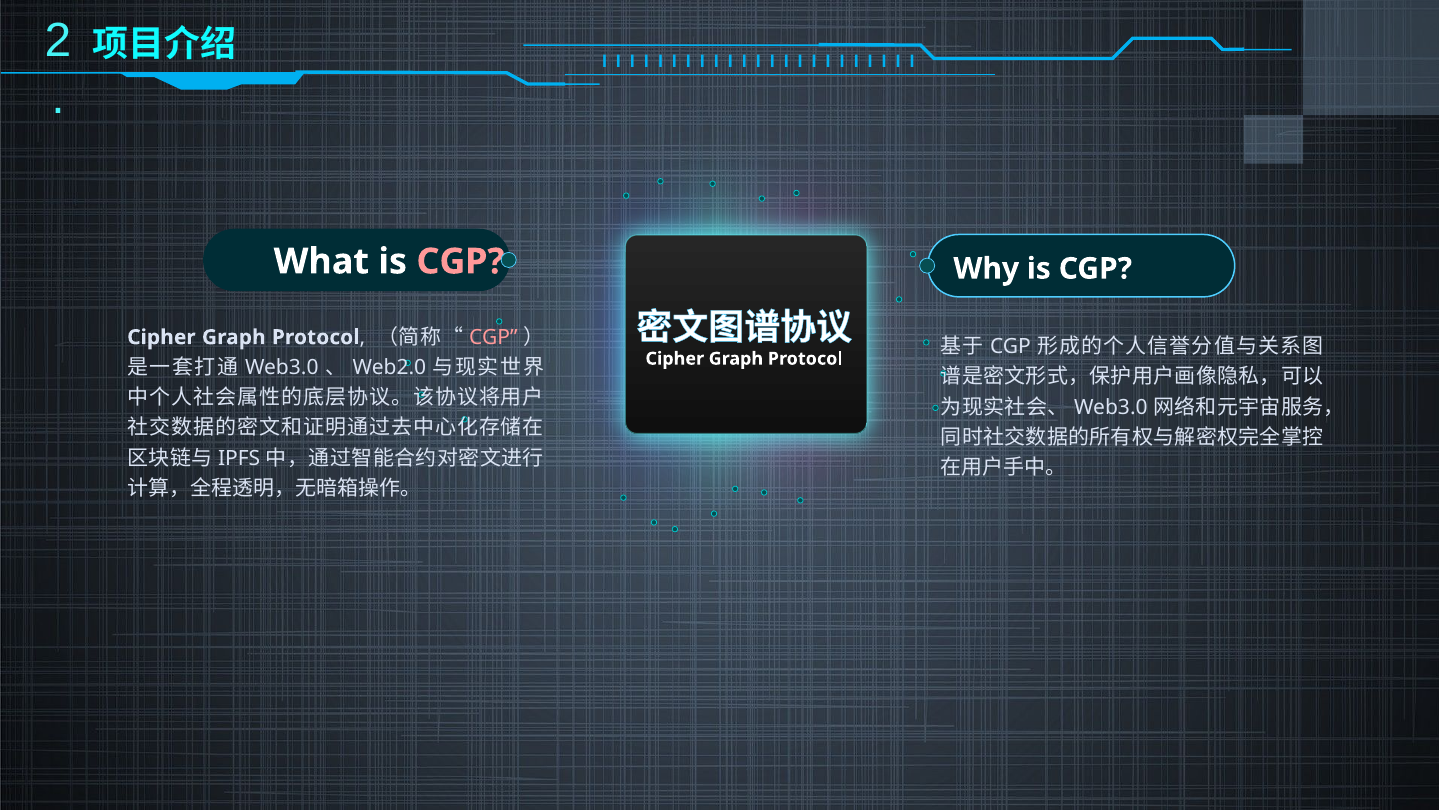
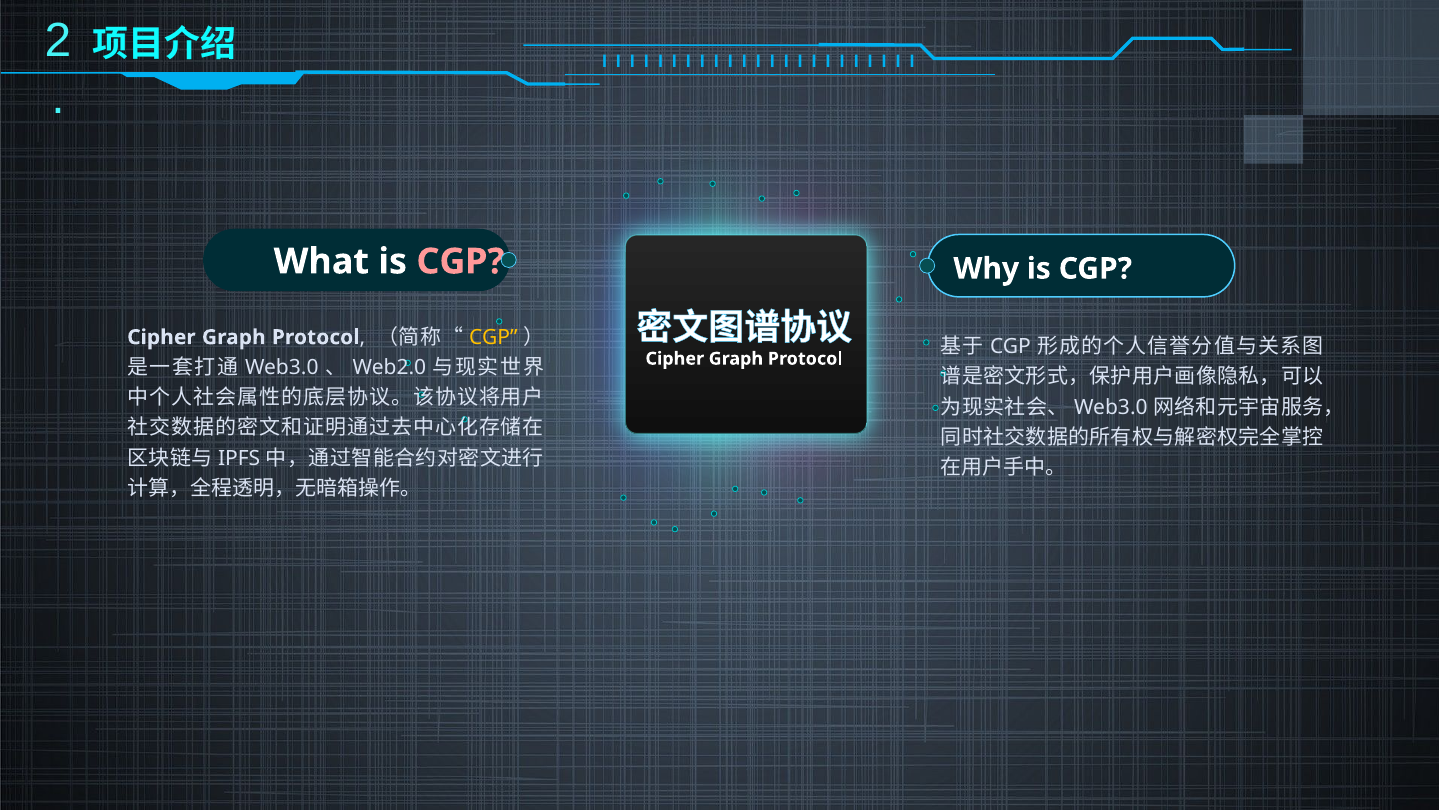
CGP colour: pink -> yellow (493, 337)
